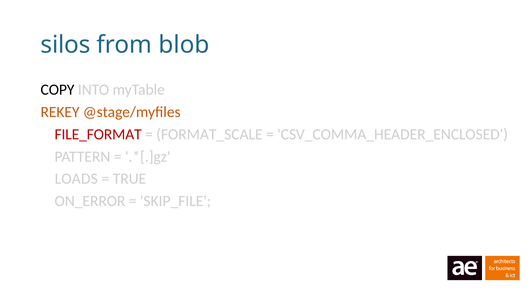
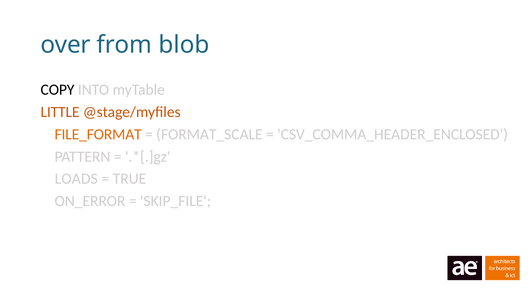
silos: silos -> over (66, 45)
REKEY: REKEY -> LITTLE (60, 112)
FILE_FORMAT colour: red -> orange (98, 134)
